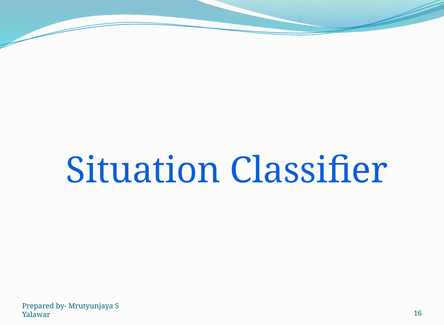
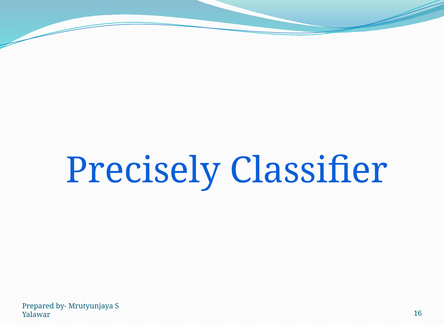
Situation: Situation -> Precisely (143, 171)
